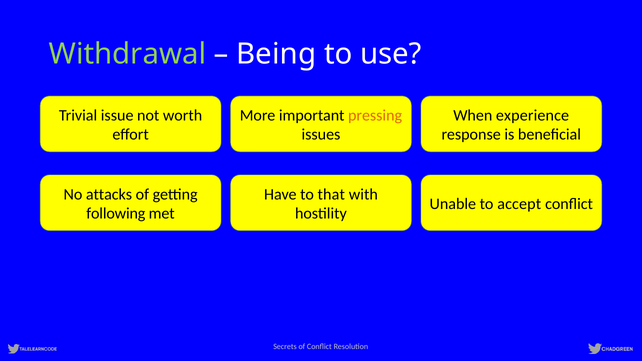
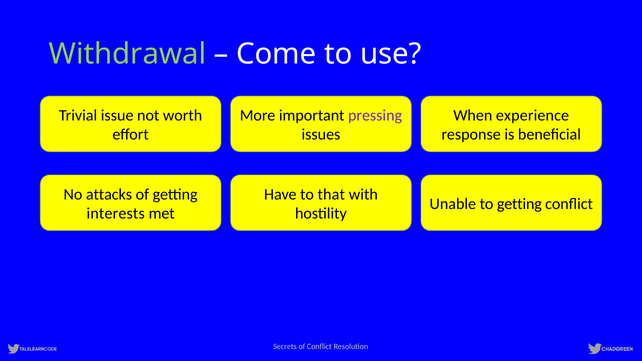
Being: Being -> Come (276, 54)
pressing colour: orange -> purple (375, 115)
to accept: accept -> getting (519, 204)
following: following -> interests (116, 214)
